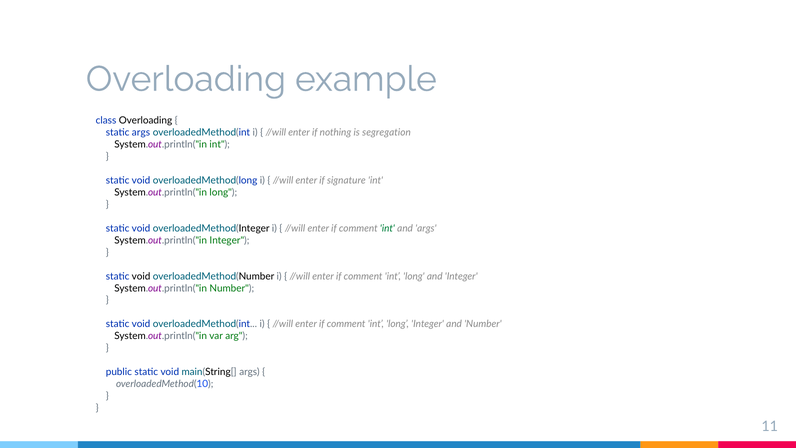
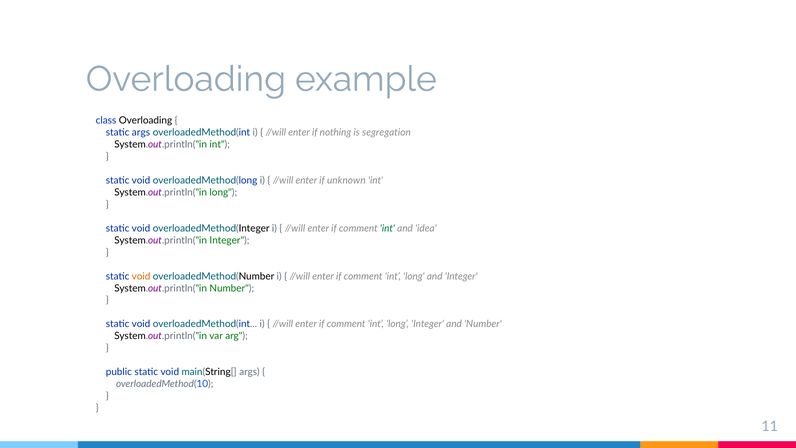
signature: signature -> unknown (346, 180)
and args: args -> idea (426, 228)
void colour: black -> orange (141, 276)
